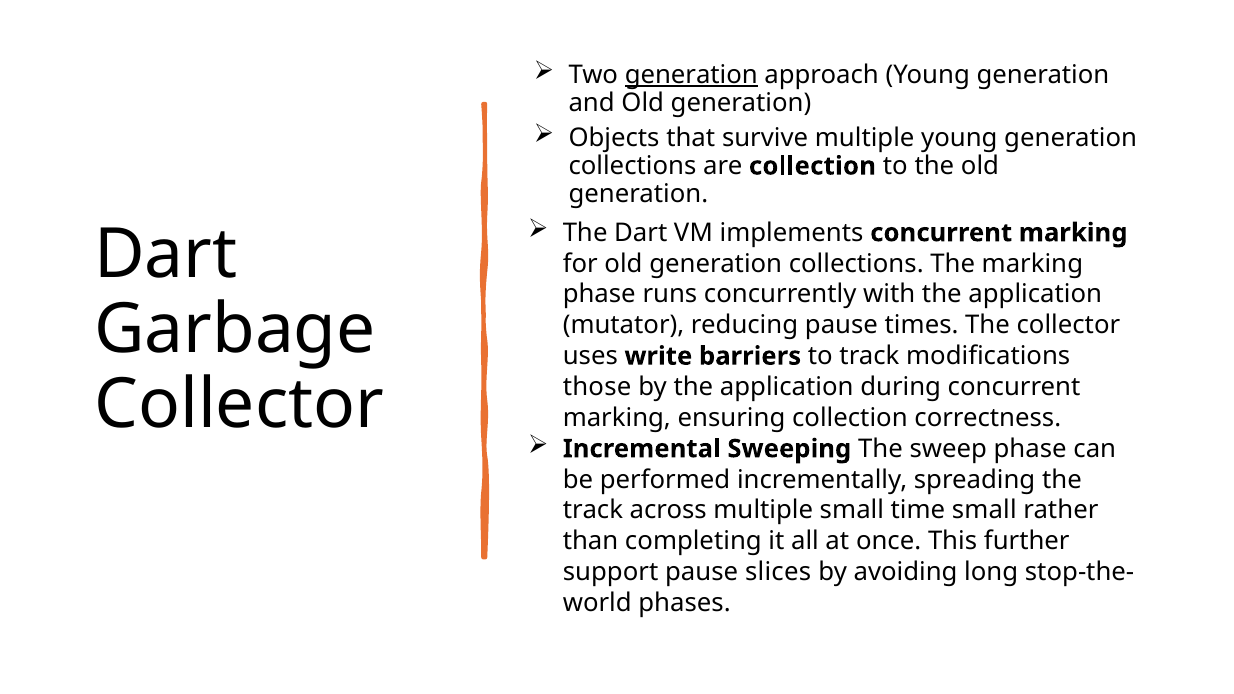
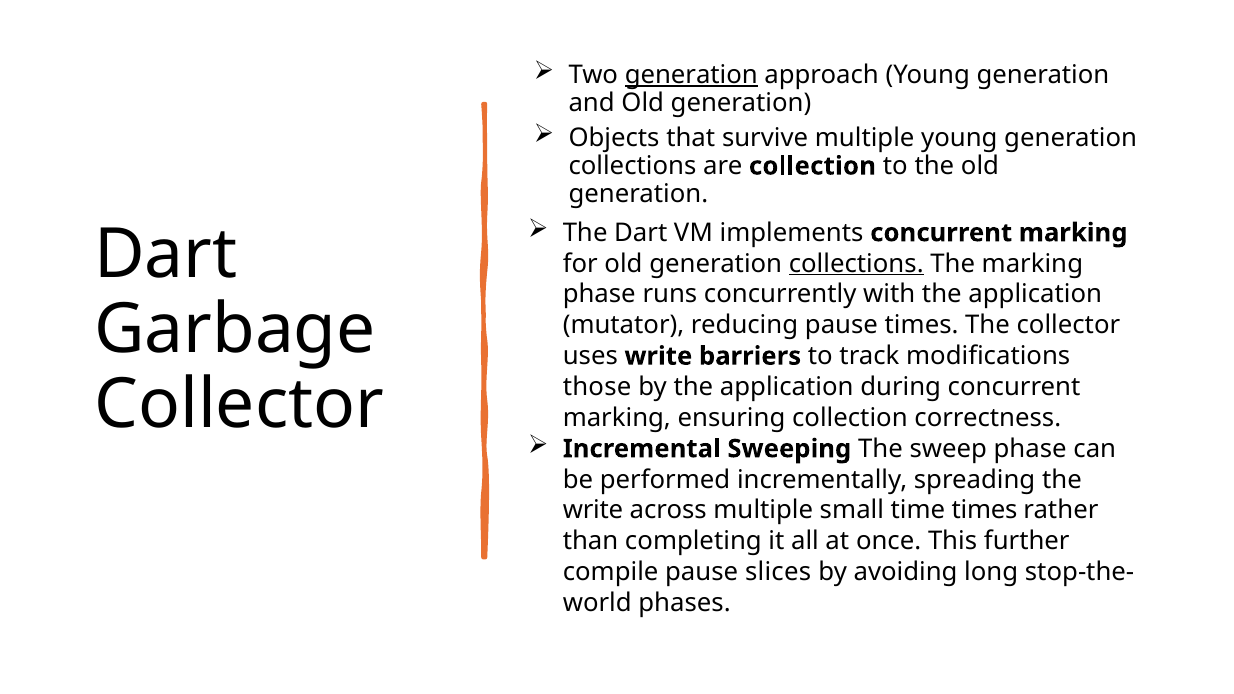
collections underline: none -> present (856, 264)
track: track -> write (593, 511)
time small: small -> times (985, 511)
support: support -> compile (611, 572)
